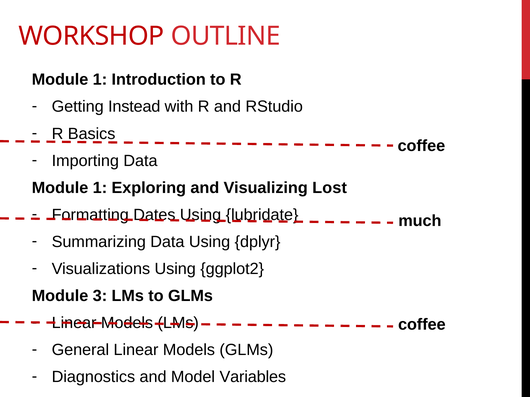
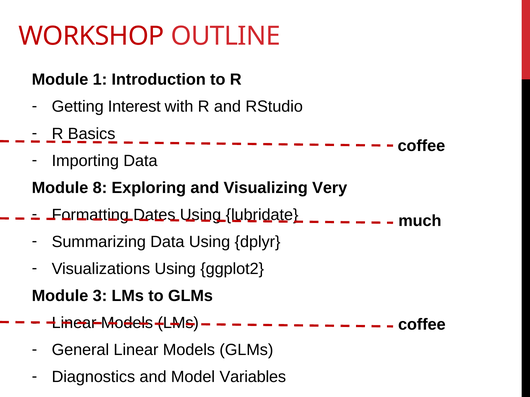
Instead: Instead -> Interest (134, 107)
1: 1 -> 8 (100, 188)
Lost: Lost -> Very (330, 188)
